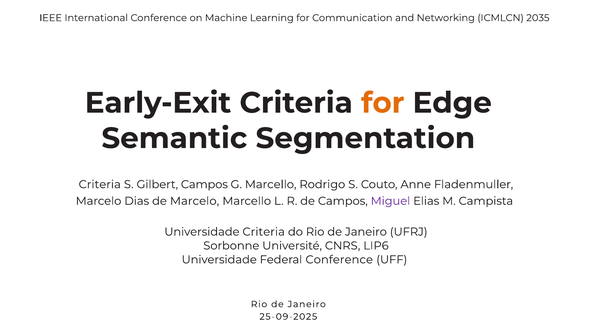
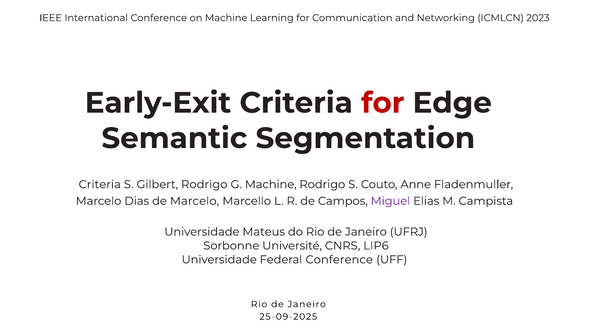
2035: 2035 -> 2023 (538, 18)
for colour: orange -> red (383, 103)
Gilbert Campos: Campos -> Rodrigo (204, 184)
G Marcello: Marcello -> Machine (271, 184)
Universidade Criteria: Criteria -> Mateus (264, 231)
